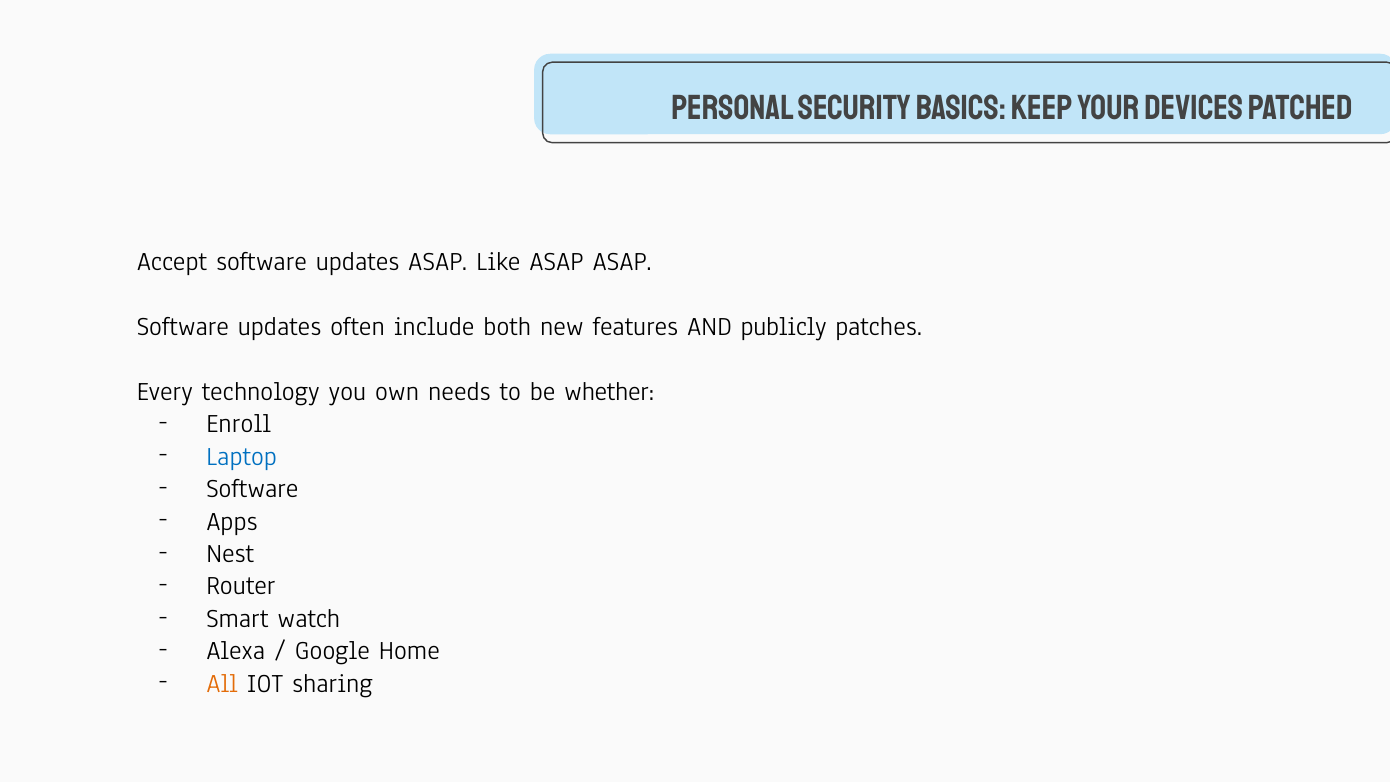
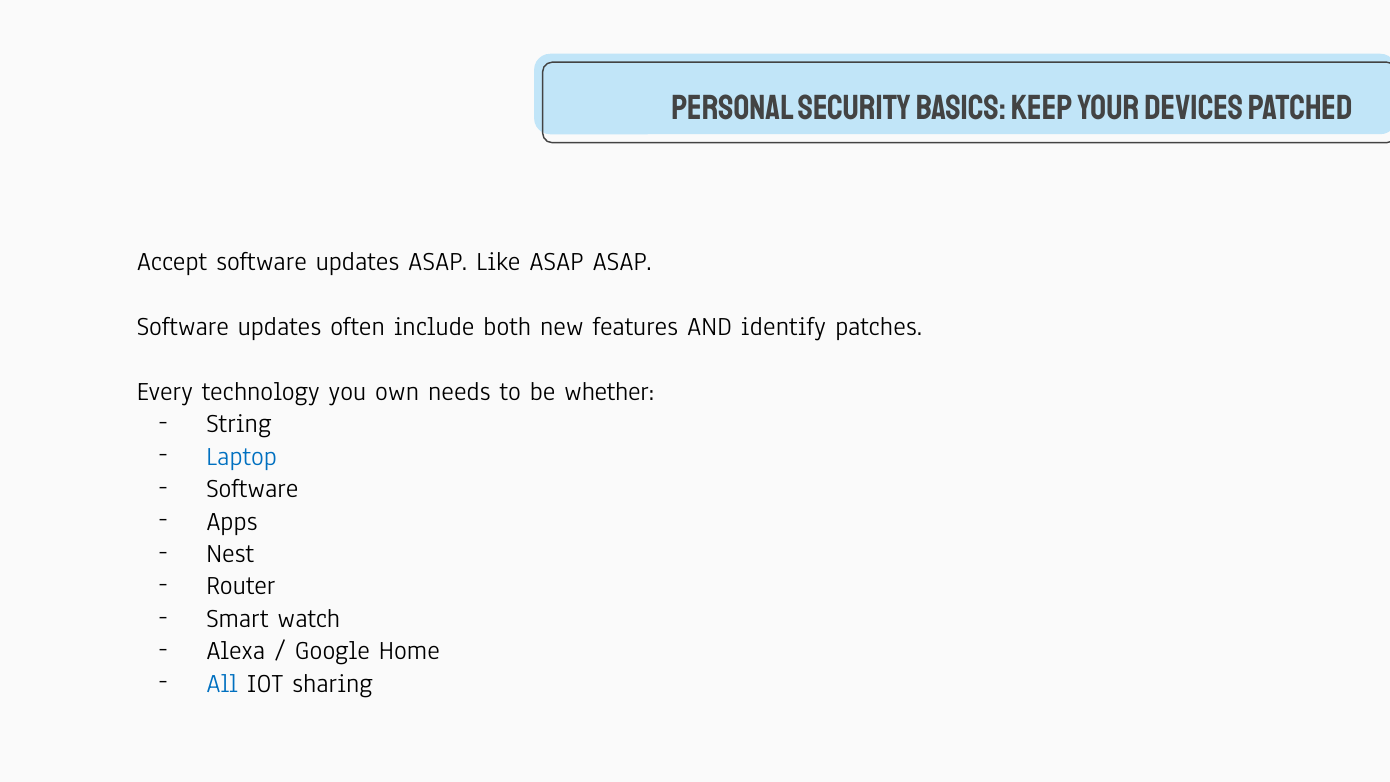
publicly: publicly -> identify (783, 326)
Enroll: Enroll -> String (239, 424)
All colour: orange -> blue (222, 683)
